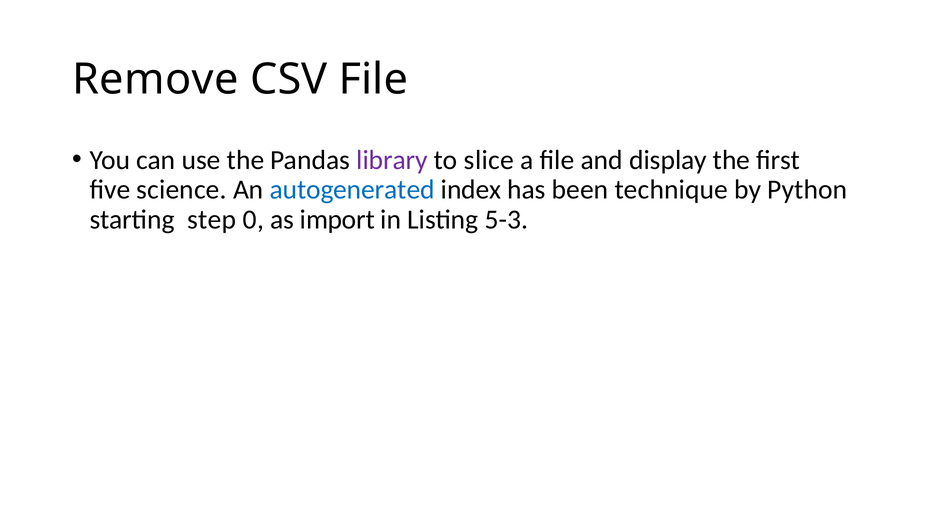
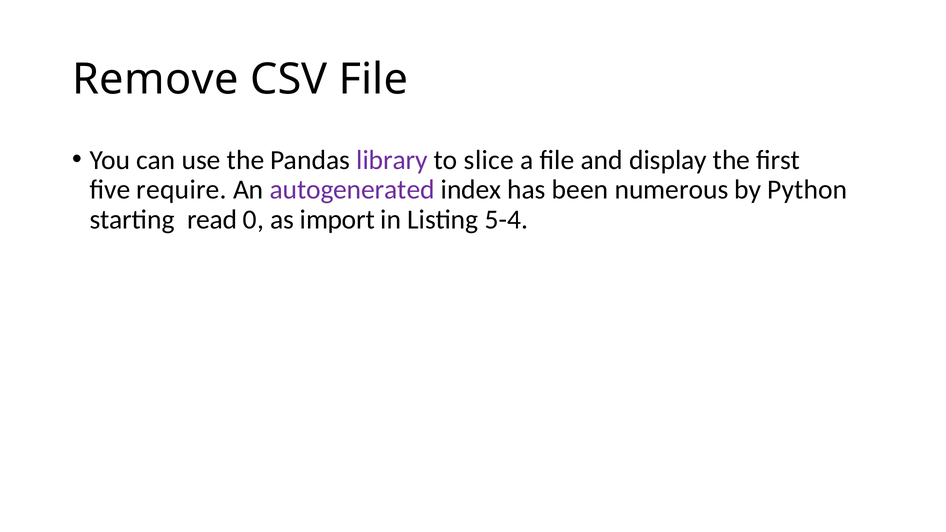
science: science -> require (182, 190)
autogenerated colour: blue -> purple (352, 190)
technique: technique -> numerous (671, 190)
step: step -> read (212, 220)
5-3: 5-3 -> 5-4 (506, 220)
